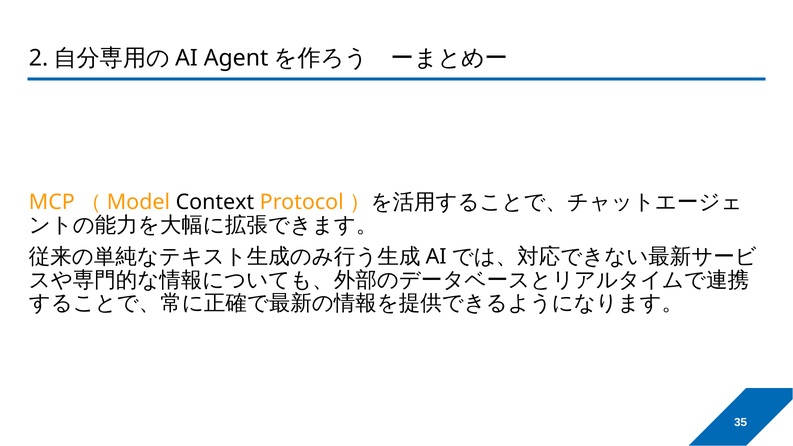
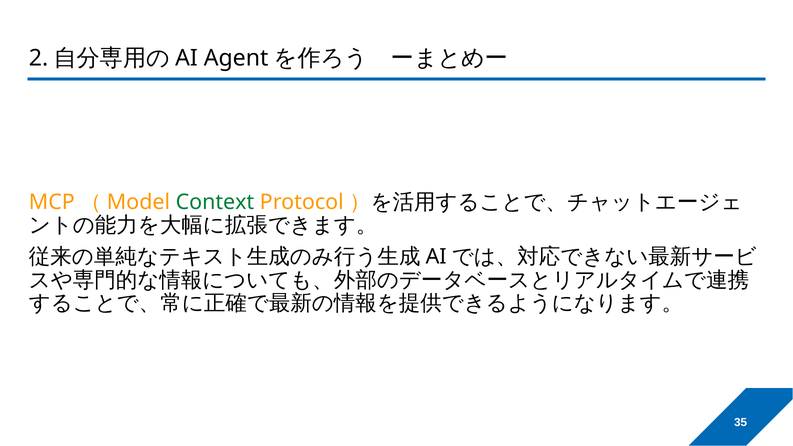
Context colour: black -> green (215, 202)
